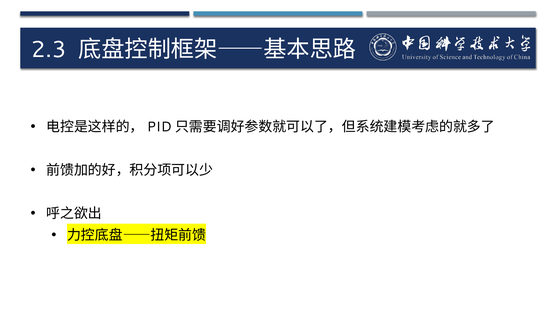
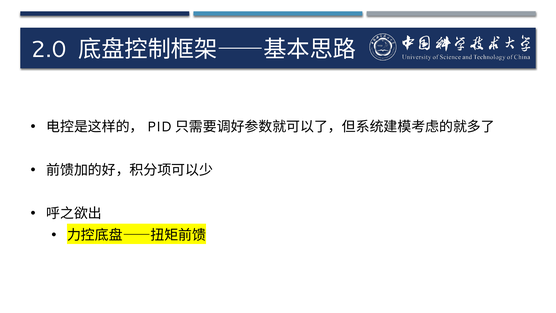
2.3: 2.3 -> 2.0 (49, 50)
